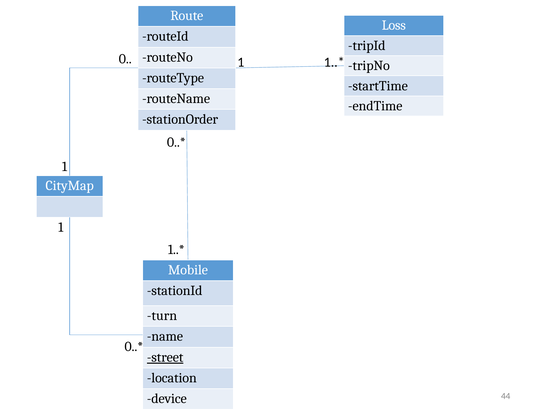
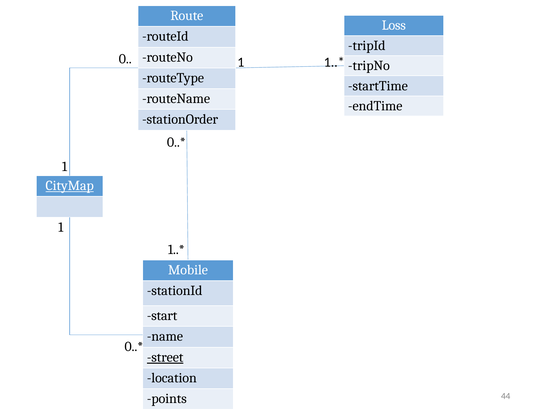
CityMap underline: none -> present (70, 186)
turn: turn -> start (162, 316)
device: device -> points (167, 399)
